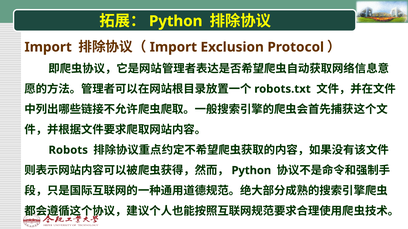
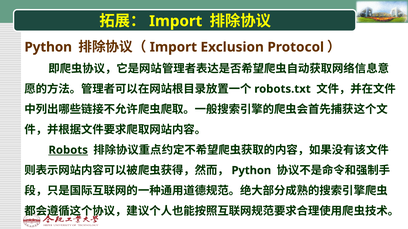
Python: Python -> Import (176, 21)
Import: Import -> Python (48, 47)
Robots underline: none -> present (68, 150)
